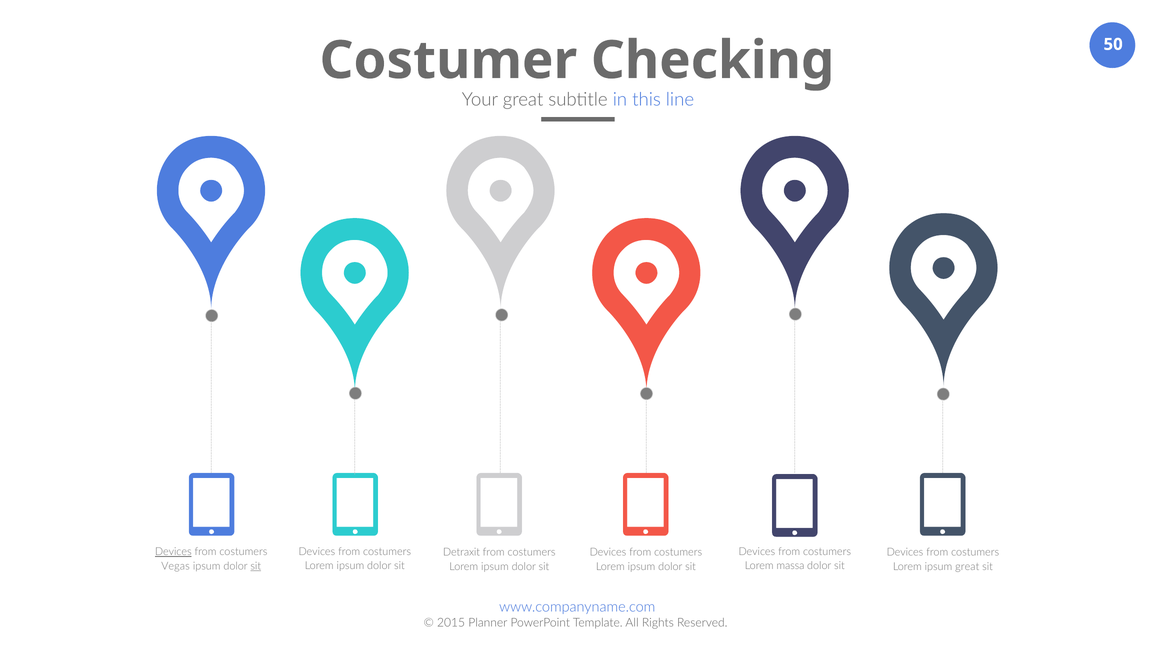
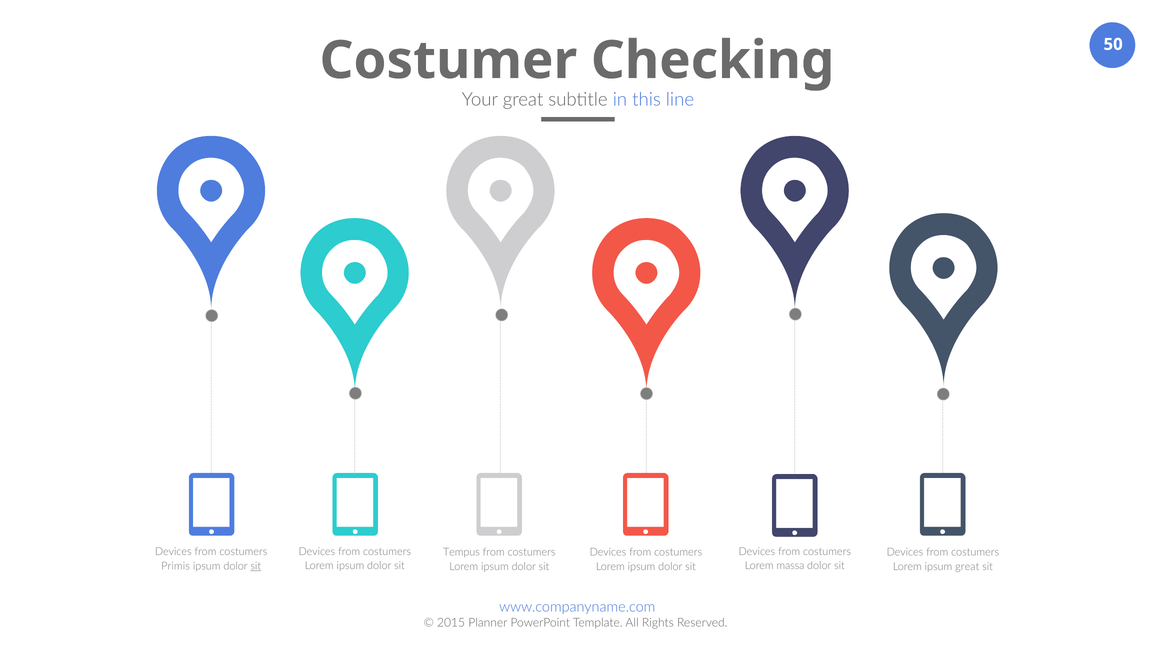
Devices underline: present -> none (173, 551)
Detraxit: Detraxit -> Tempus (461, 552)
Vegas: Vegas -> Primis (176, 565)
